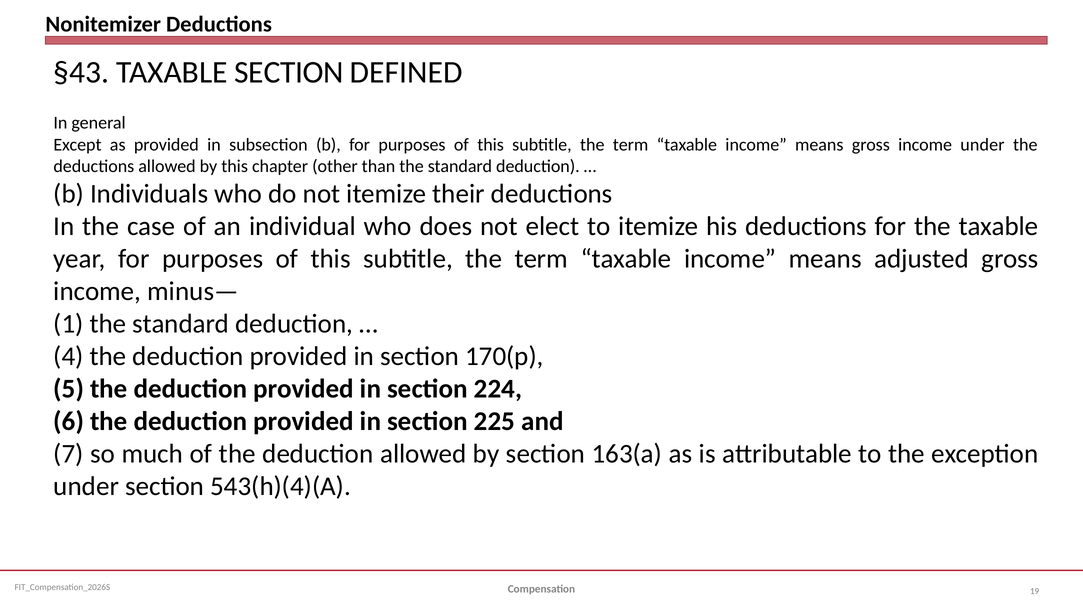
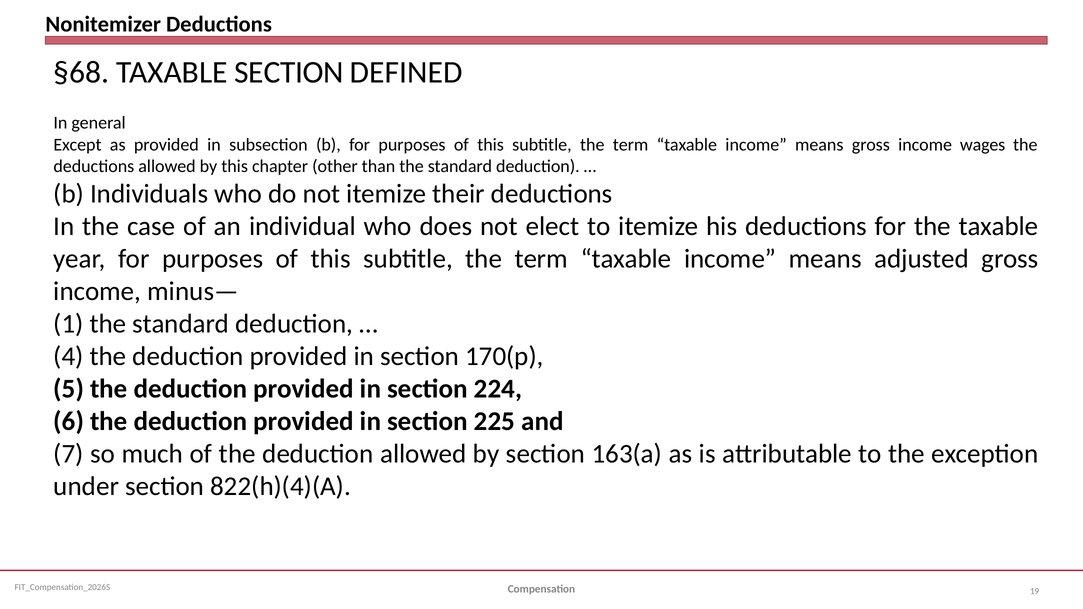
§43: §43 -> §68 (81, 73)
income under: under -> wages (983, 145)
543(h)(4)(A: 543(h)(4)(A -> 822(h)(4)(A (281, 486)
